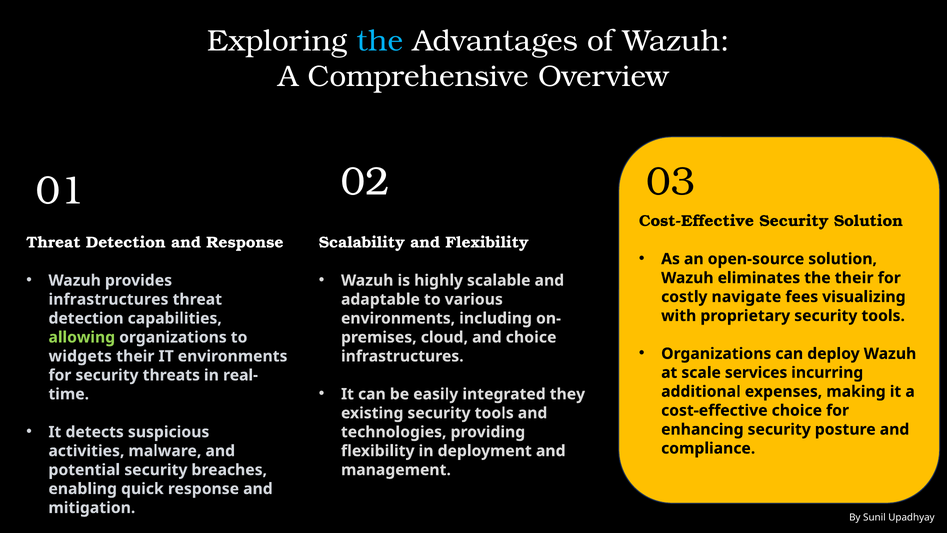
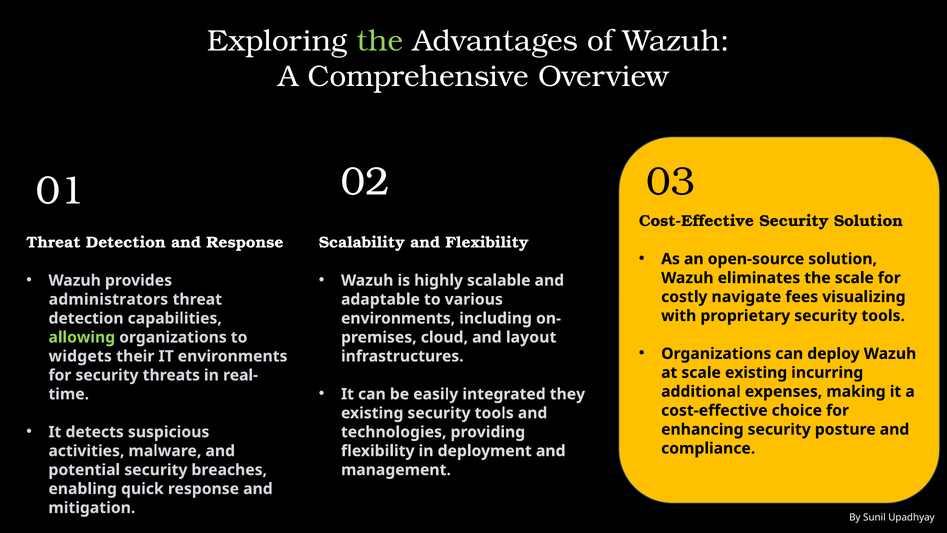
the colour: light blue -> light green (380, 41)
the their: their -> scale (854, 278)
infrastructures: infrastructures -> administrators (108, 299)
and choice: choice -> layout (531, 337)
scale services: services -> existing (756, 372)
